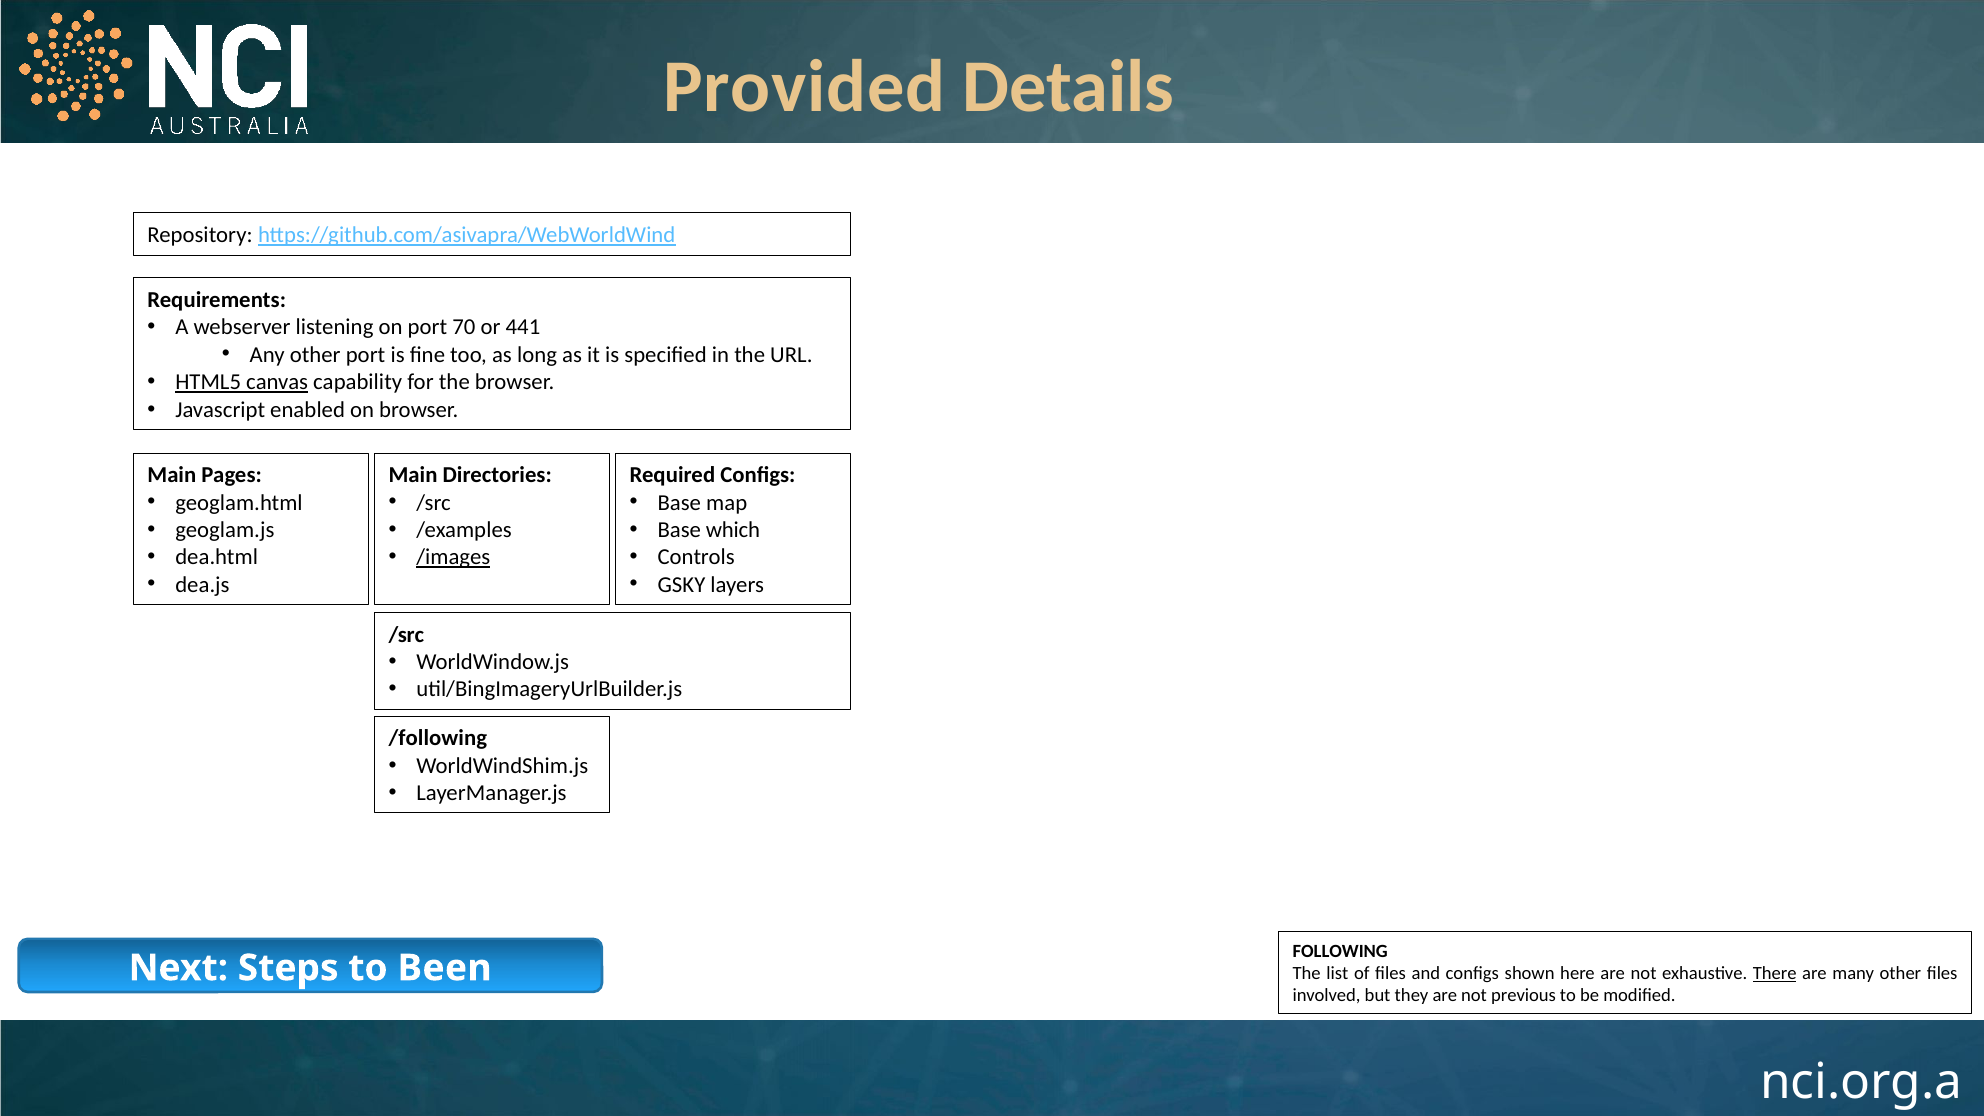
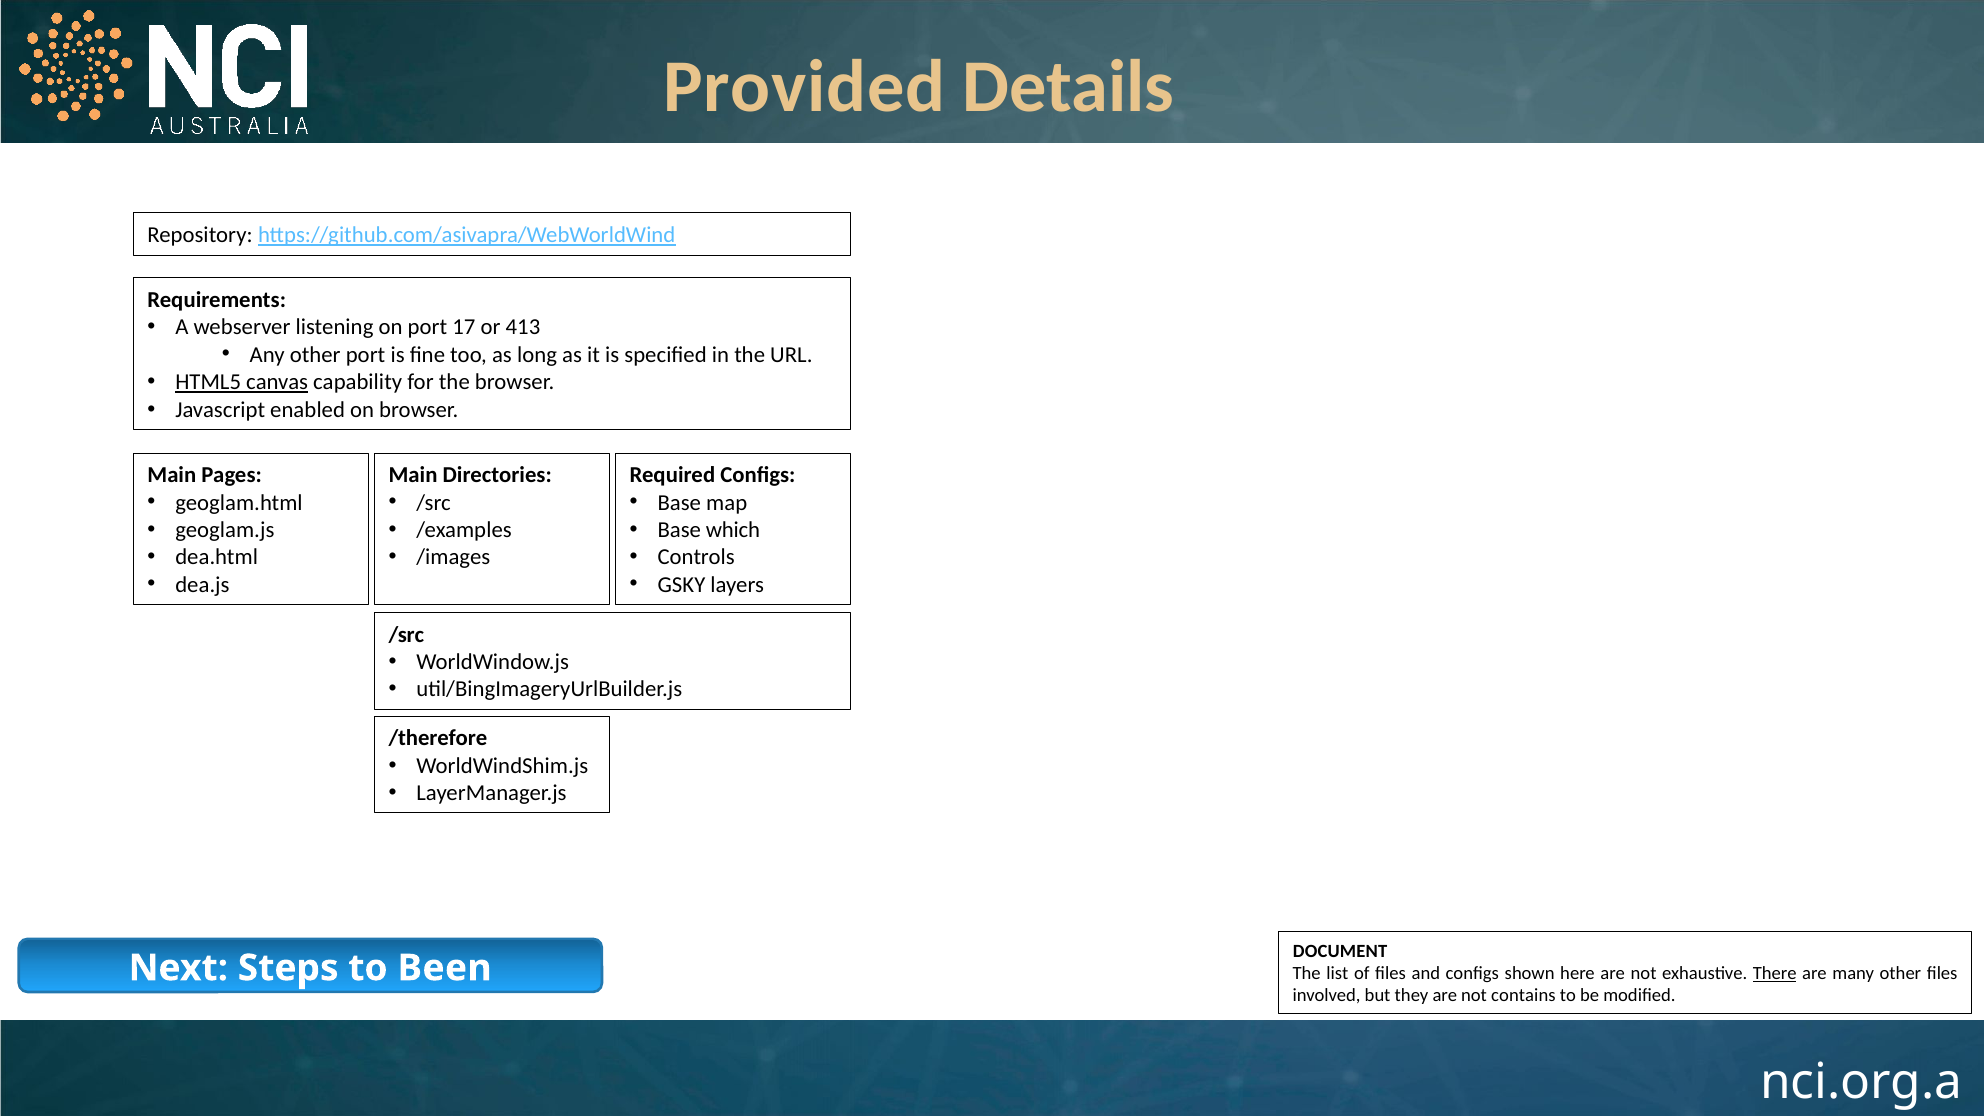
70: 70 -> 17 (464, 327)
441: 441 -> 413 (523, 327)
/images underline: present -> none (453, 557)
/following: /following -> /therefore (438, 738)
FOLLOWING: FOLLOWING -> DOCUMENT (1340, 951)
previous: previous -> contains (1523, 996)
